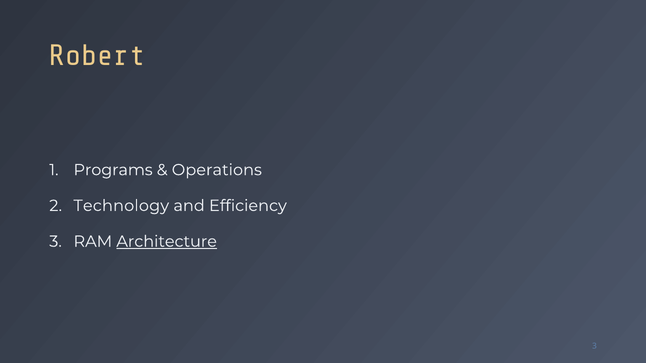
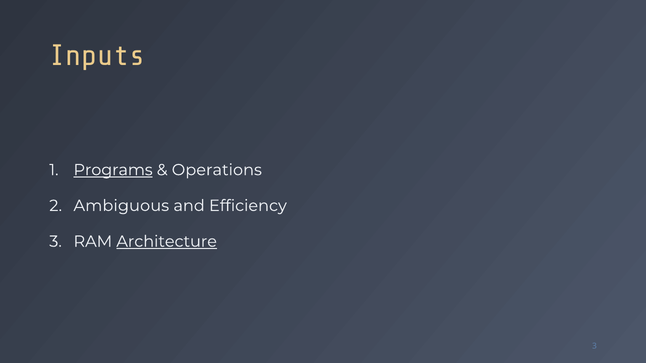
Robert: Robert -> Inputs (97, 56)
Programs underline: none -> present (113, 170)
Technology: Technology -> Ambiguous (121, 206)
